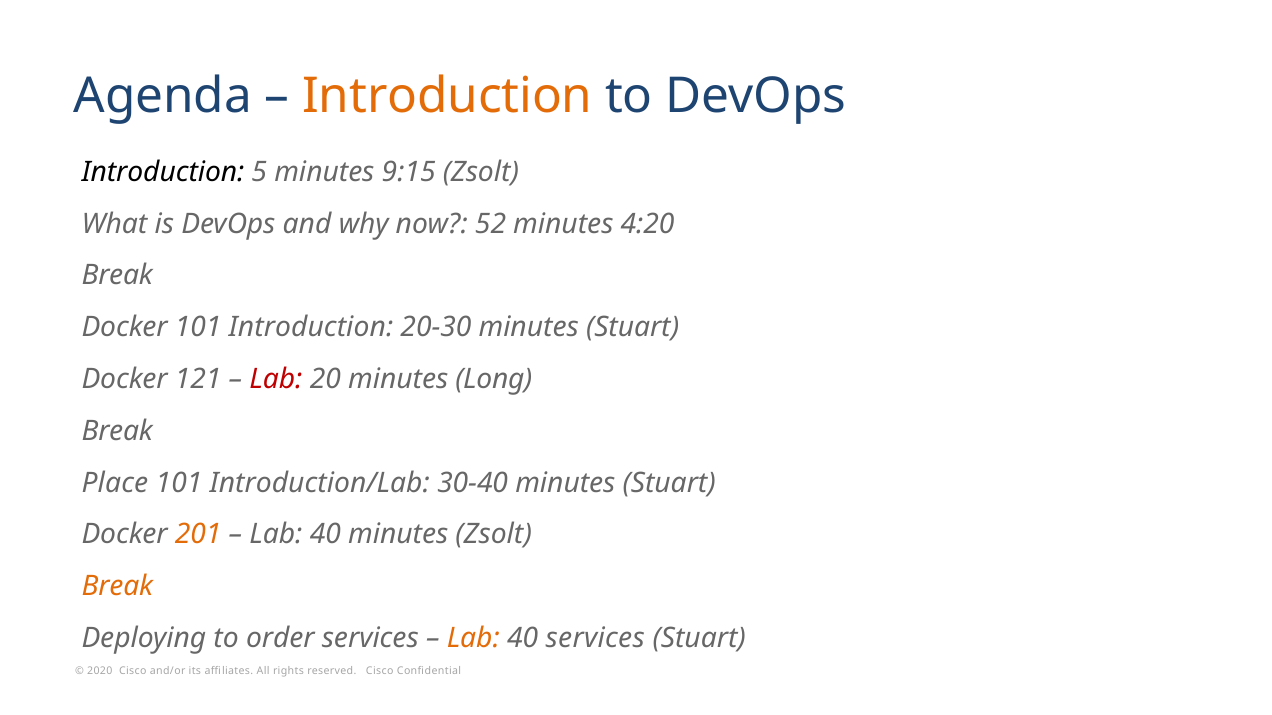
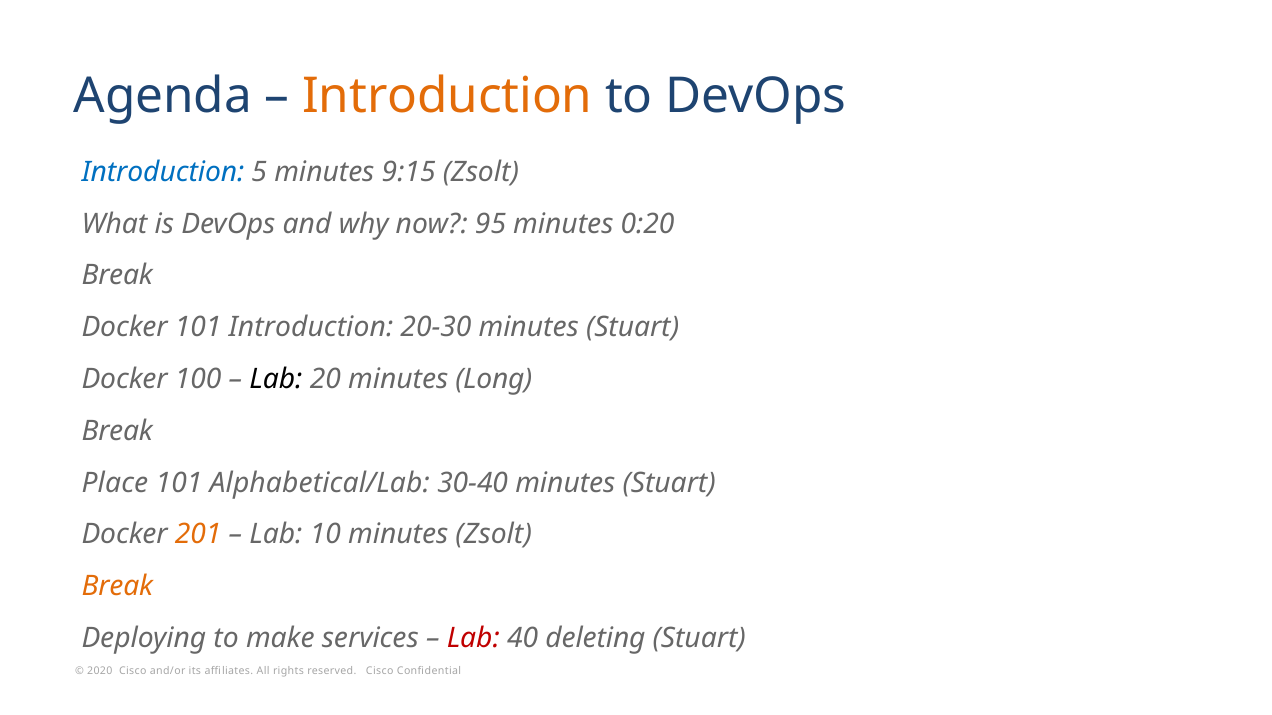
Introduction colour: black -> blue (163, 172)
52: 52 -> 95 (491, 224)
4:20: 4:20 -> 0:20 (648, 224)
121: 121 -> 100 (198, 379)
Lab colour: red -> black (276, 379)
Introduction/Lab: Introduction/Lab -> Alphabetical/Lab (320, 483)
40: 40 -> 10 (325, 535)
order: order -> make (280, 639)
Lab colour: orange -> red (473, 639)
40 services: services -> deleting (595, 639)
